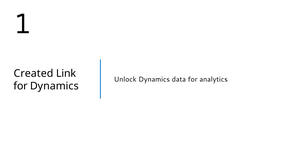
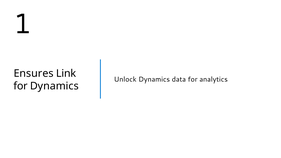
Created: Created -> Ensures (34, 73)
